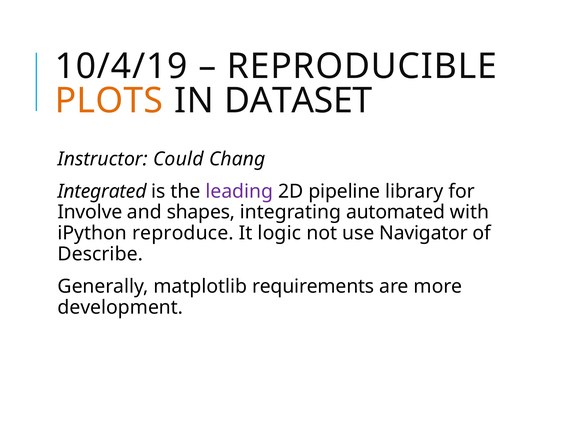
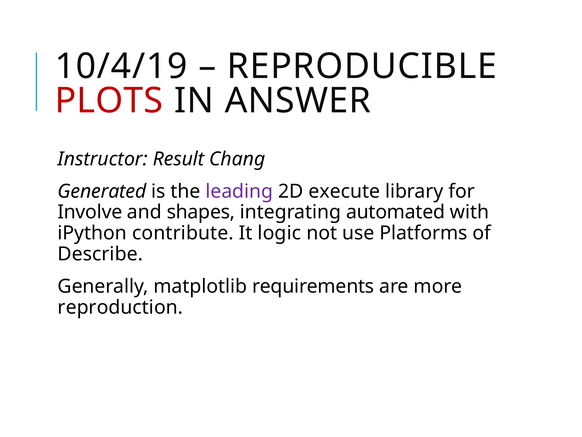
PLOTS colour: orange -> red (109, 101)
DATASET: DATASET -> ANSWER (298, 101)
Could: Could -> Result (178, 159)
Integrated: Integrated -> Generated (102, 191)
pipeline: pipeline -> execute (344, 191)
reproduce: reproduce -> contribute (183, 233)
Navigator: Navigator -> Platforms (423, 233)
development: development -> reproduction (120, 307)
